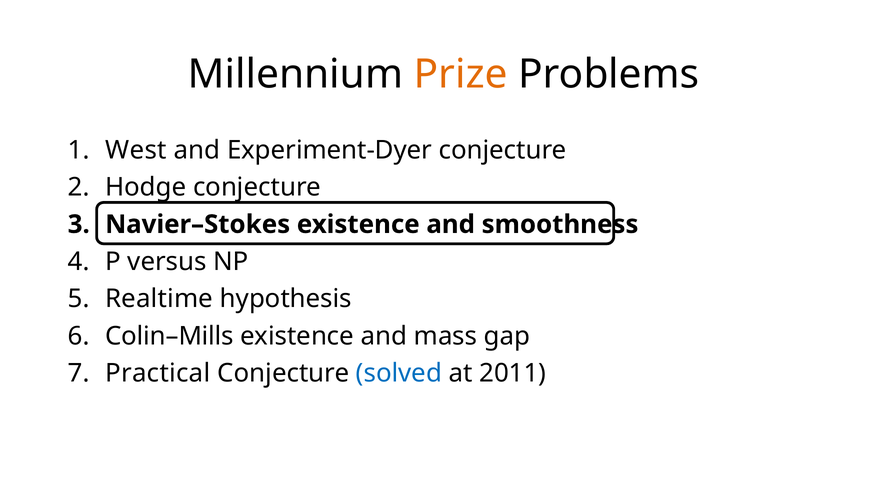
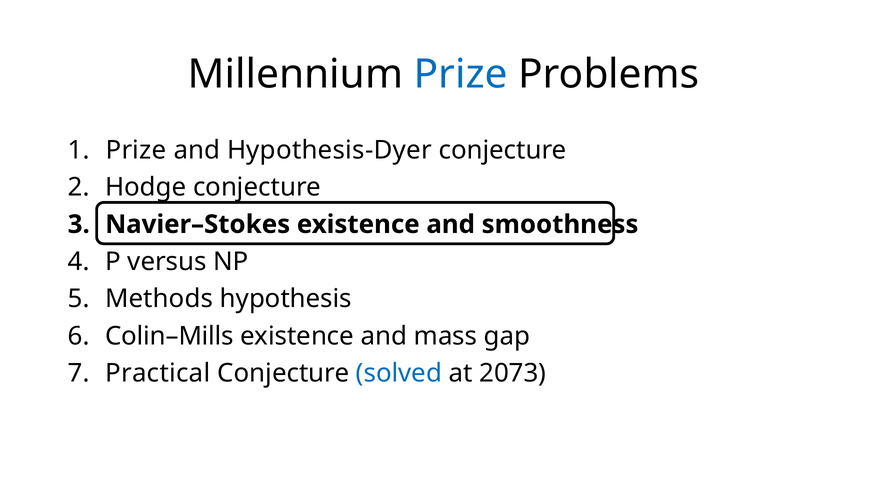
Prize colour: orange -> blue (461, 75)
West: West -> Prize (136, 150)
Experiment-Dyer: Experiment-Dyer -> Hypothesis-Dyer (329, 150)
Realtime: Realtime -> Methods (159, 299)
2011: 2011 -> 2073 (513, 374)
